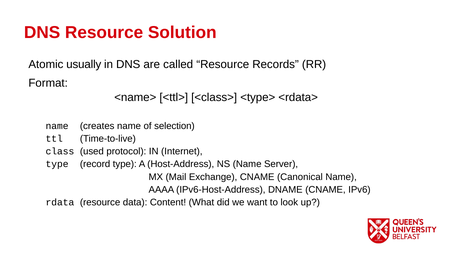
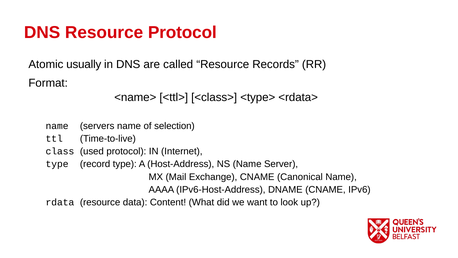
Resource Solution: Solution -> Protocol (182, 33)
creates: creates -> servers (97, 126)
